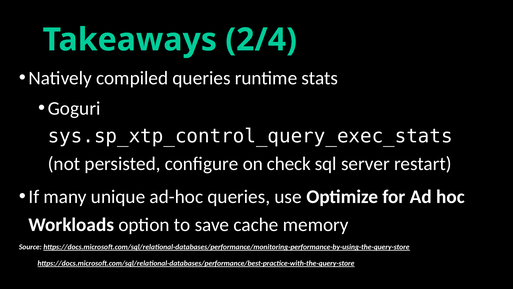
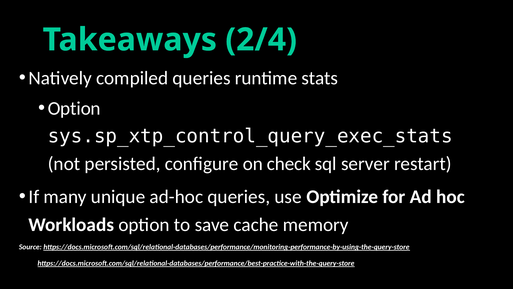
Goguri: Goguri -> Option (74, 108)
